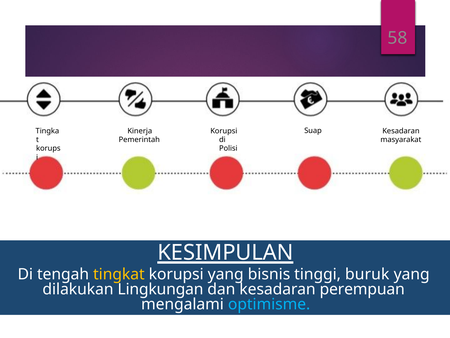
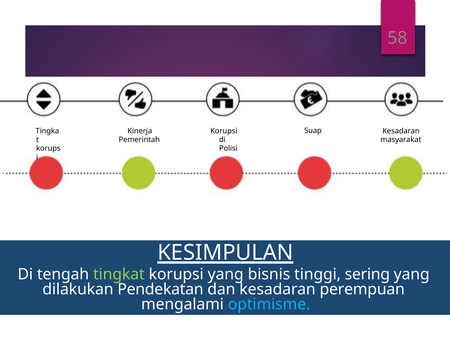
tingkat colour: yellow -> light green (119, 274)
buruk: buruk -> sering (367, 274)
Lingkungan: Lingkungan -> Pendekatan (161, 289)
